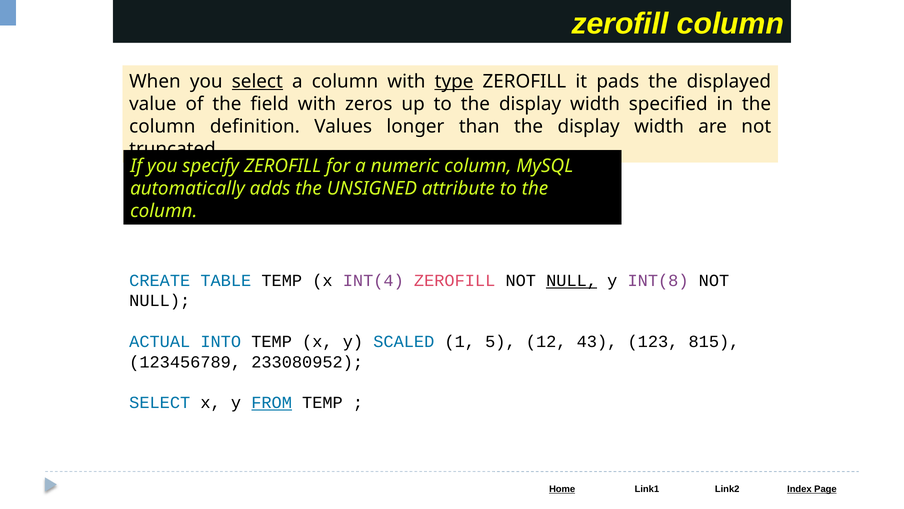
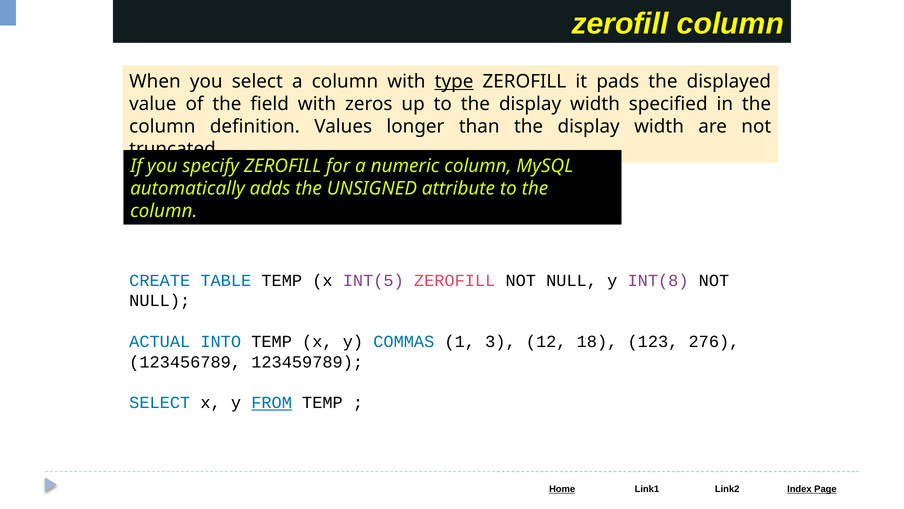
select underline: present -> none (257, 81)
INT(4: INT(4 -> INT(5 (373, 280)
NULL underline: present -> none (572, 280)
SCALED: SCALED -> COMMAS (404, 341)
5: 5 -> 3 (500, 341)
43: 43 -> 18 (597, 341)
815: 815 -> 276 (714, 341)
233080952: 233080952 -> 123459789 (307, 362)
